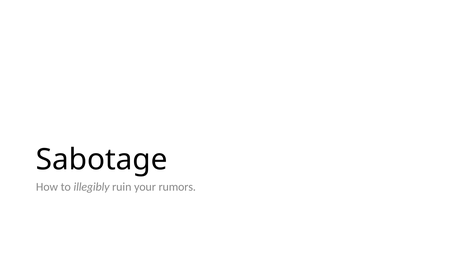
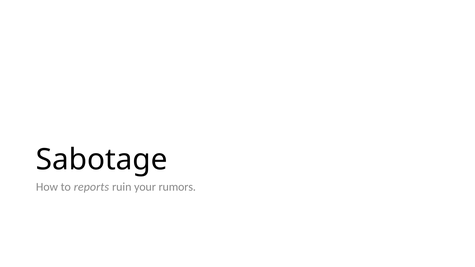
illegibly: illegibly -> reports (91, 187)
